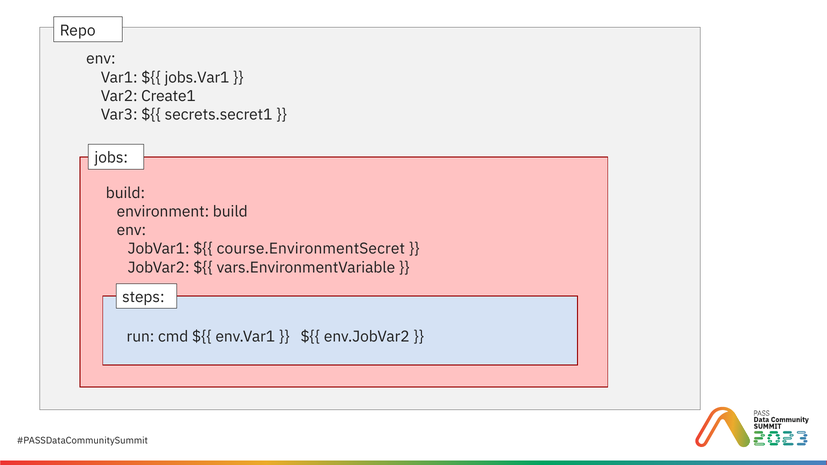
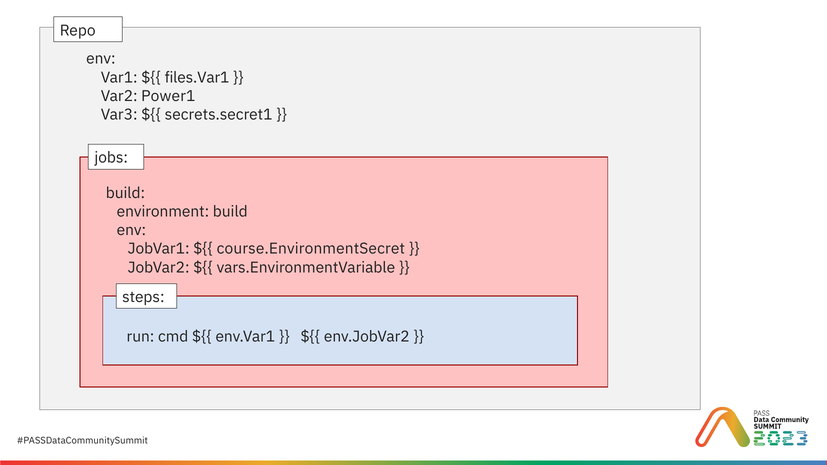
jobs.Var1: jobs.Var1 -> files.Var1 (197, 77)
Create1: Create1 -> Power1 (168, 96)
